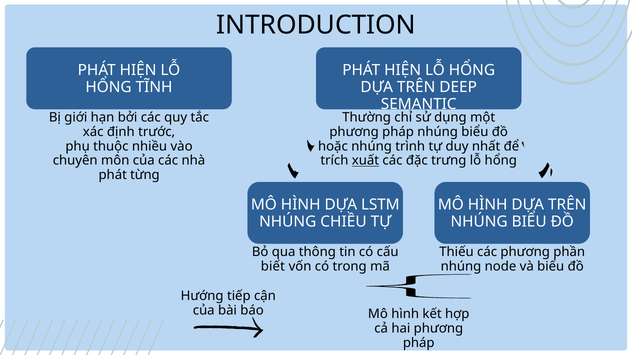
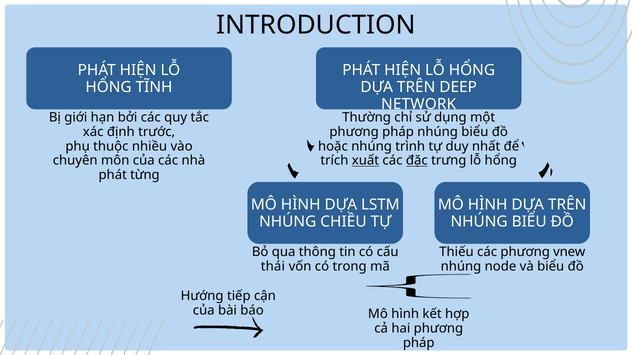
SEMANTIC: SEMANTIC -> NETWORK (419, 104)
đặc underline: none -> present (417, 161)
phần: phần -> vnew (569, 252)
biết: biết -> thái (273, 267)
